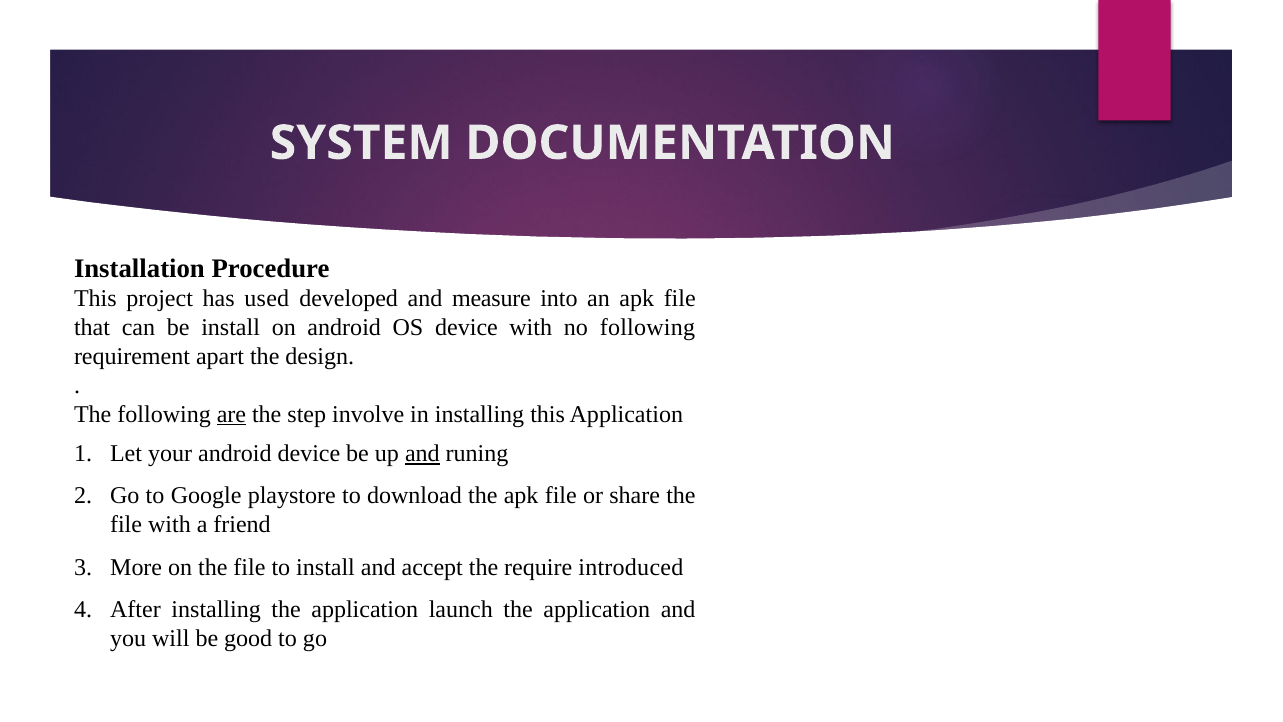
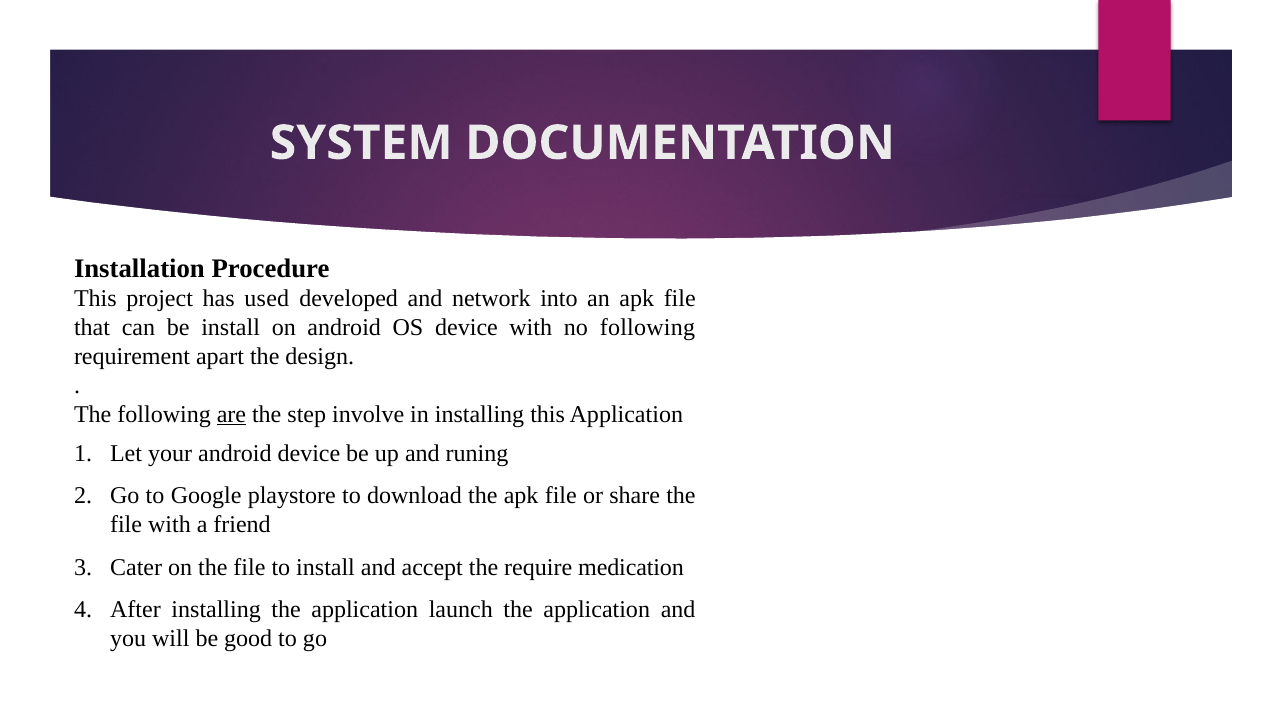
measure: measure -> network (491, 299)
and underline: present -> none (422, 454)
More: More -> Cater (136, 567)
introduced: introduced -> medication (631, 567)
